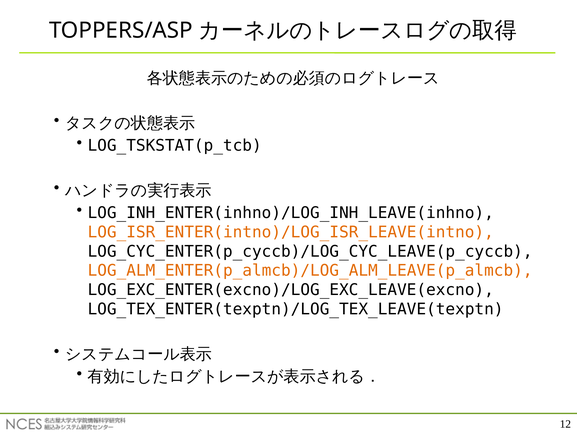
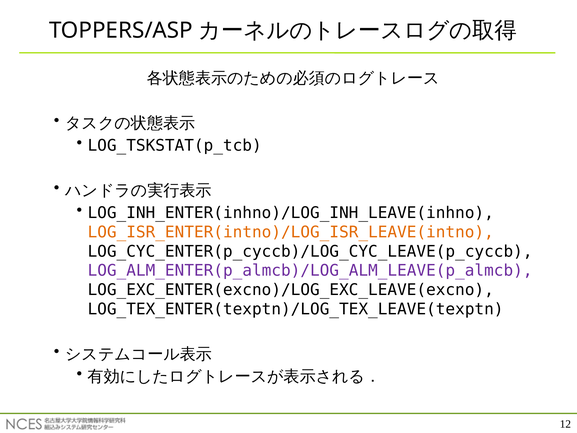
LOG_ALM_ENTER(p_almcb)/LOG_ALM_LEAVE(p_almcb colour: orange -> purple (310, 271)
